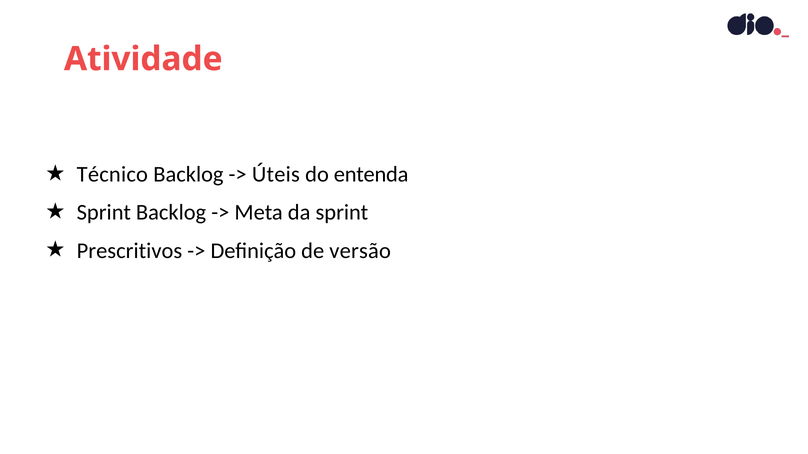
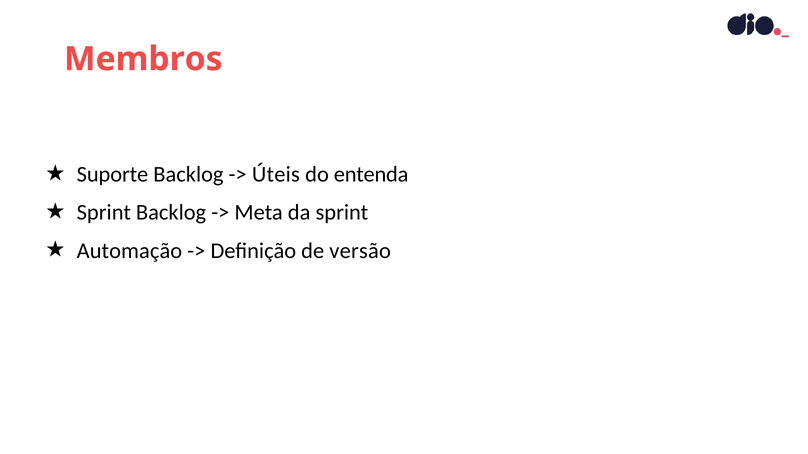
Atividade: Atividade -> Membros (143, 59)
Técnico: Técnico -> Suporte (112, 175)
Prescritivos: Prescritivos -> Automação (129, 251)
